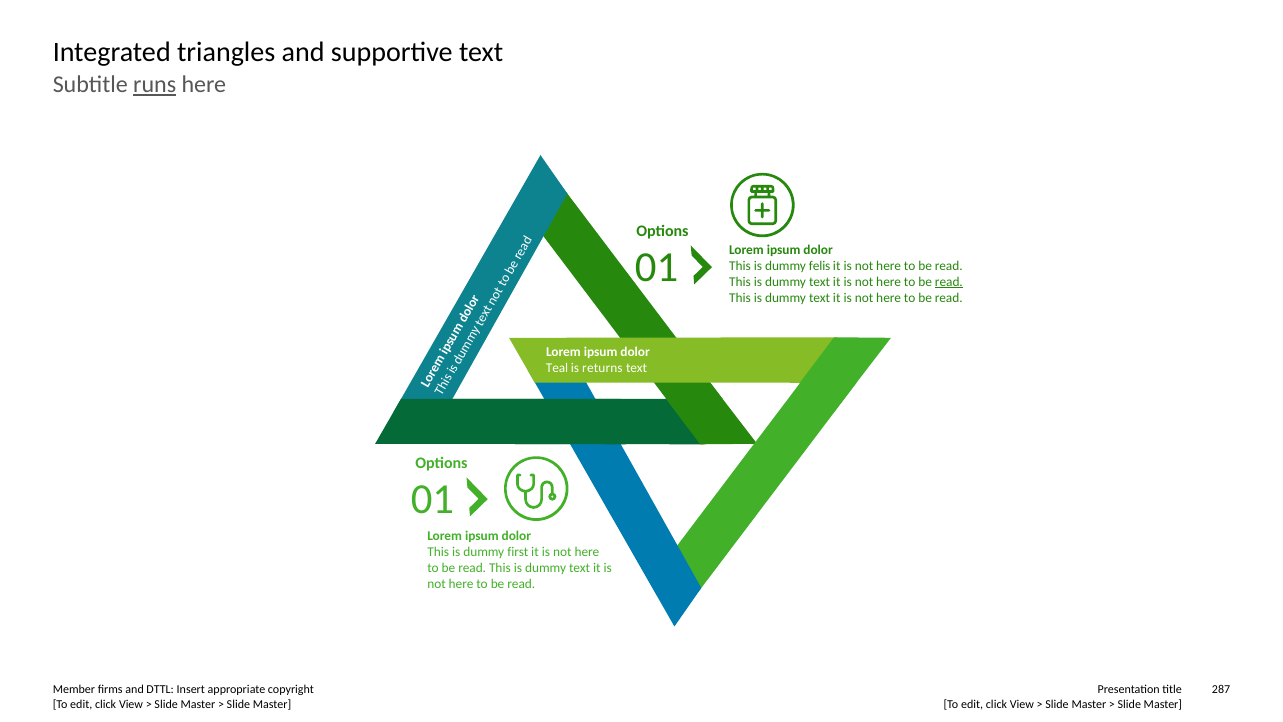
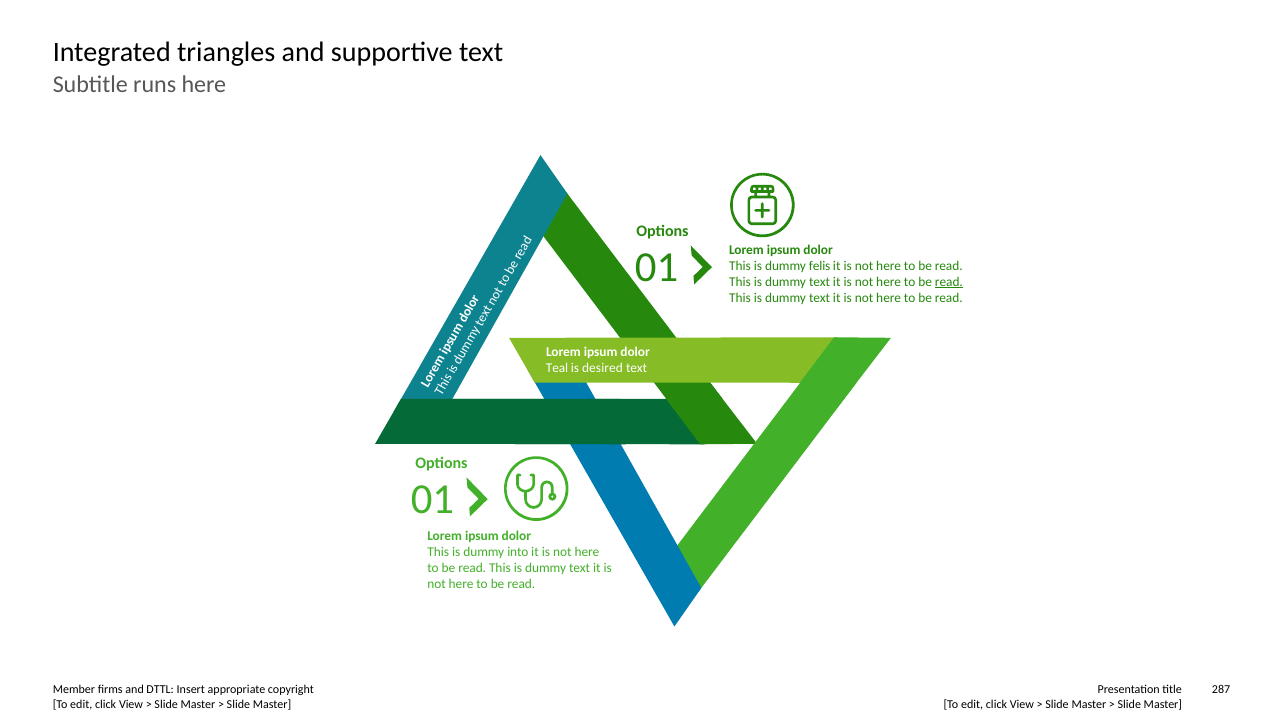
runs underline: present -> none (155, 85)
returns: returns -> desired (602, 368)
first: first -> into (518, 552)
